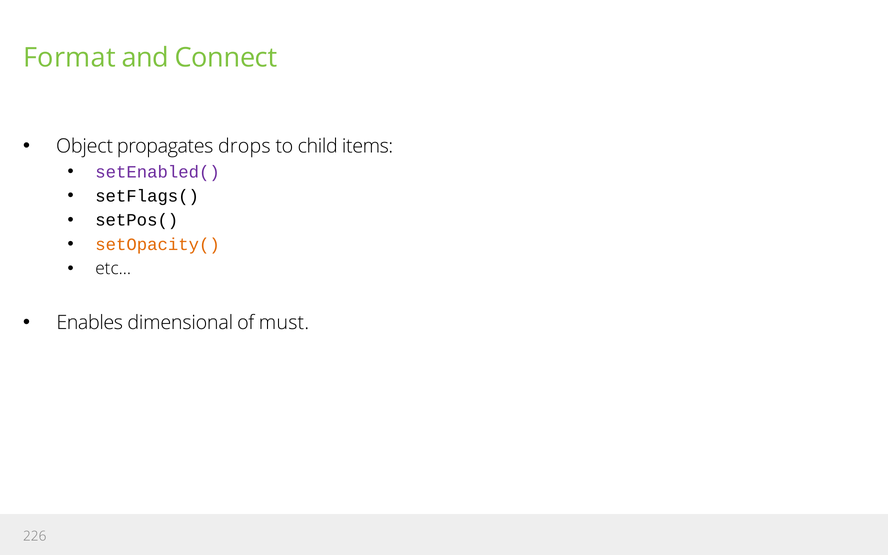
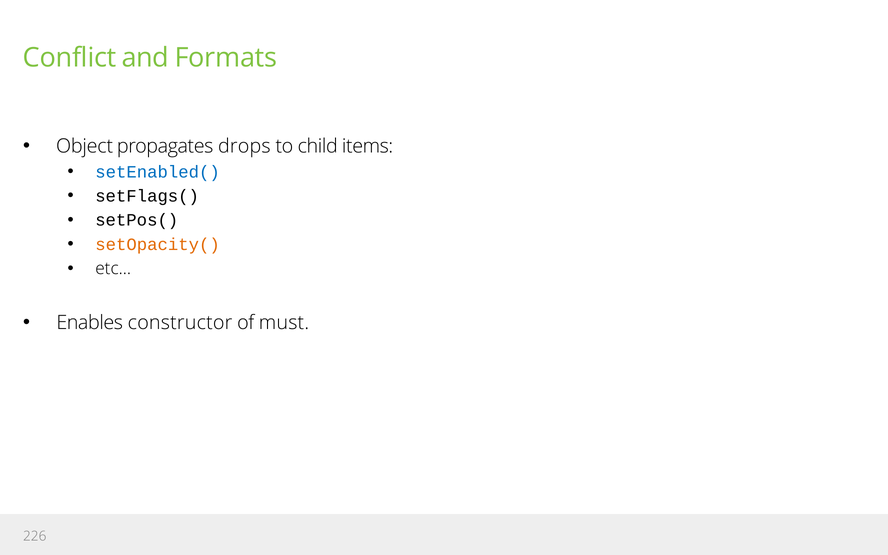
Format: Format -> Conflict (70, 58)
Connect: Connect -> Formats (226, 58)
setEnabled( colour: purple -> blue (158, 172)
dimensional: dimensional -> constructor (180, 323)
